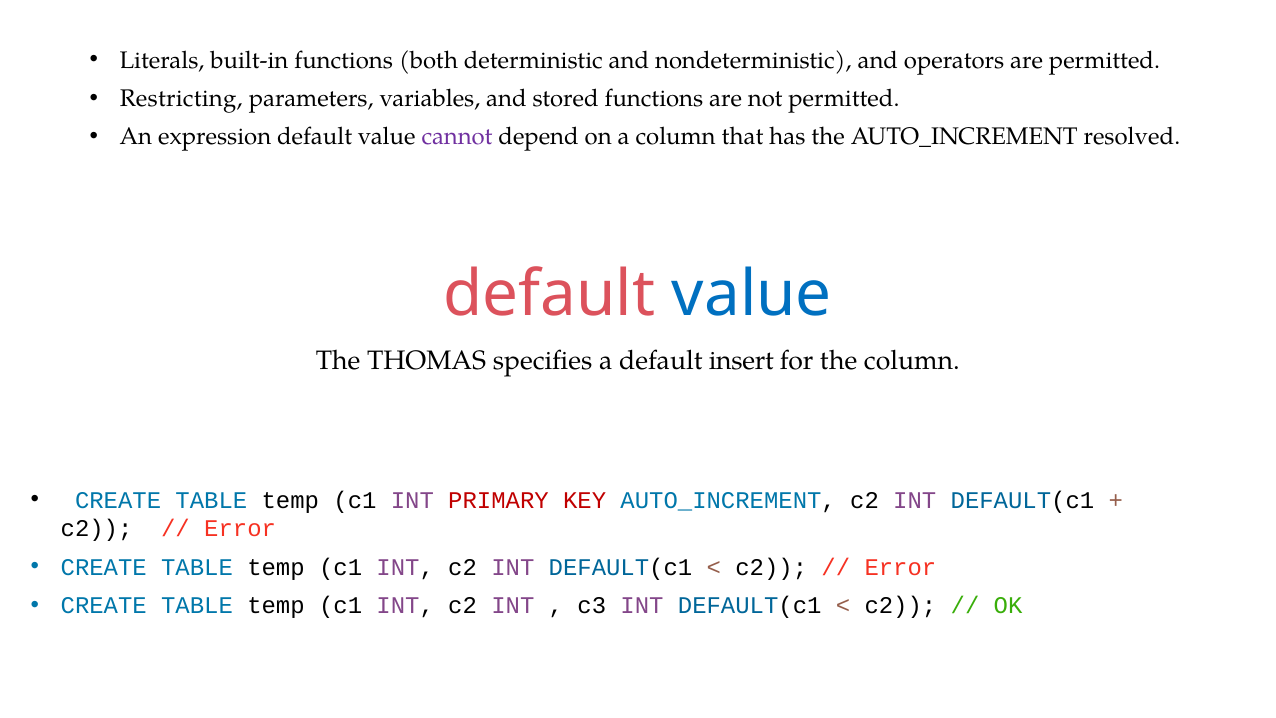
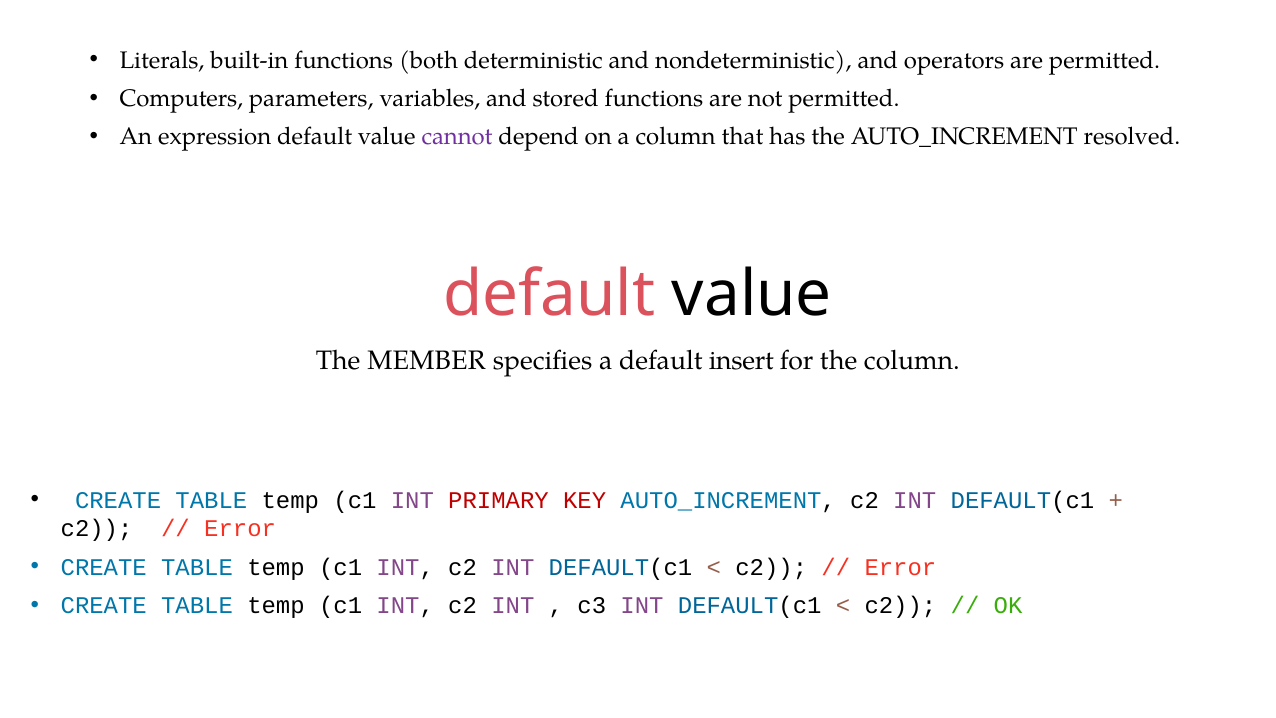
Restricting: Restricting -> Computers (181, 98)
value colour: blue -> black (752, 295)
THOMAS: THOMAS -> MEMBER (426, 360)
